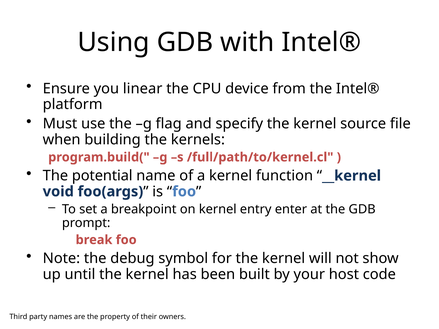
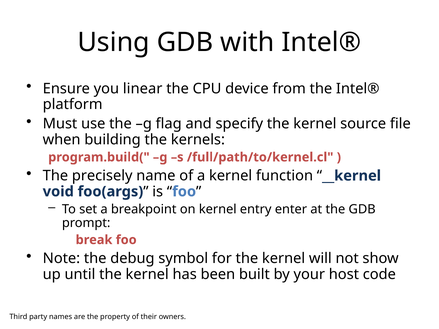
potential: potential -> precisely (102, 176)
